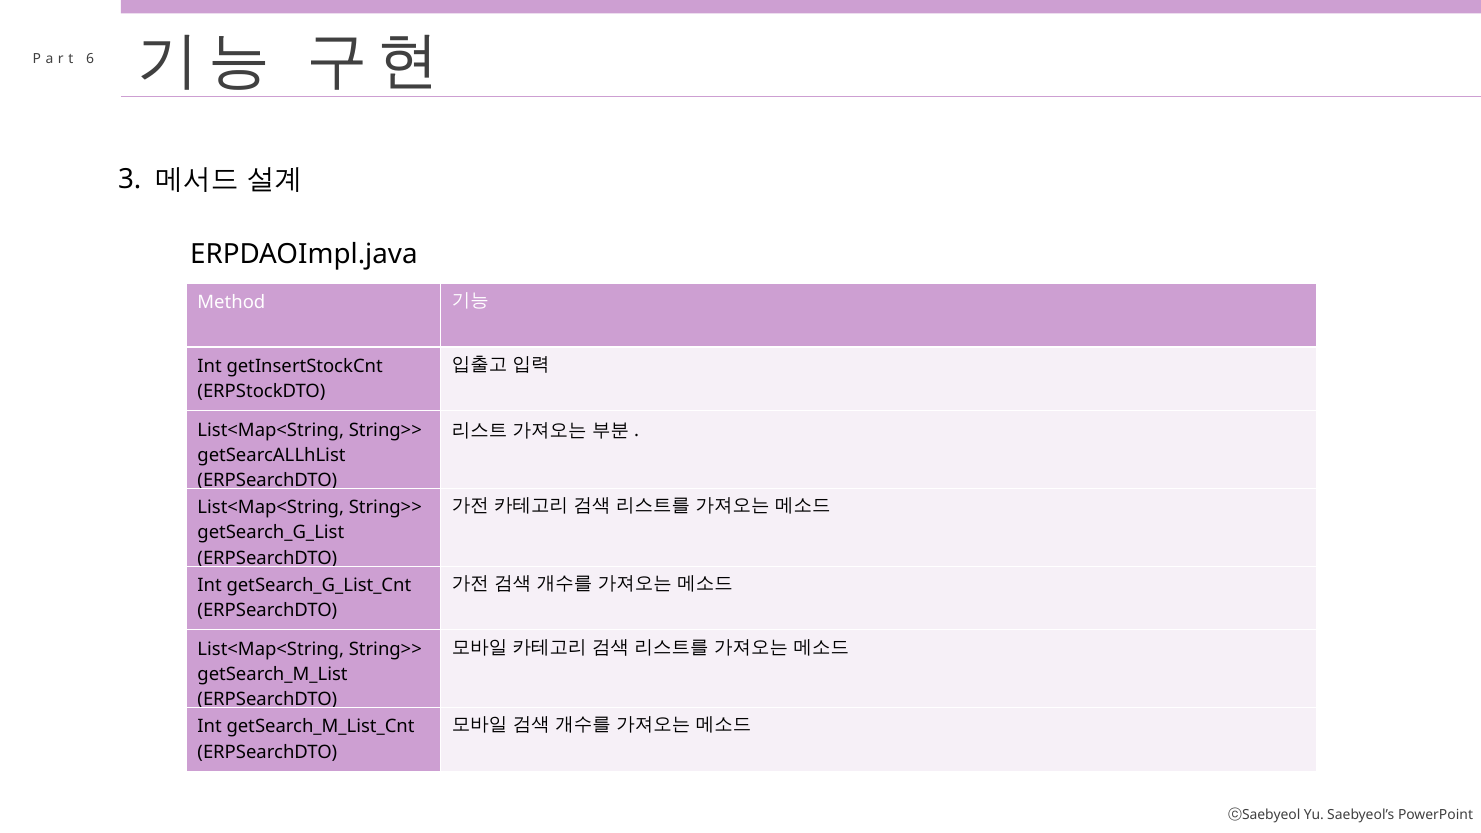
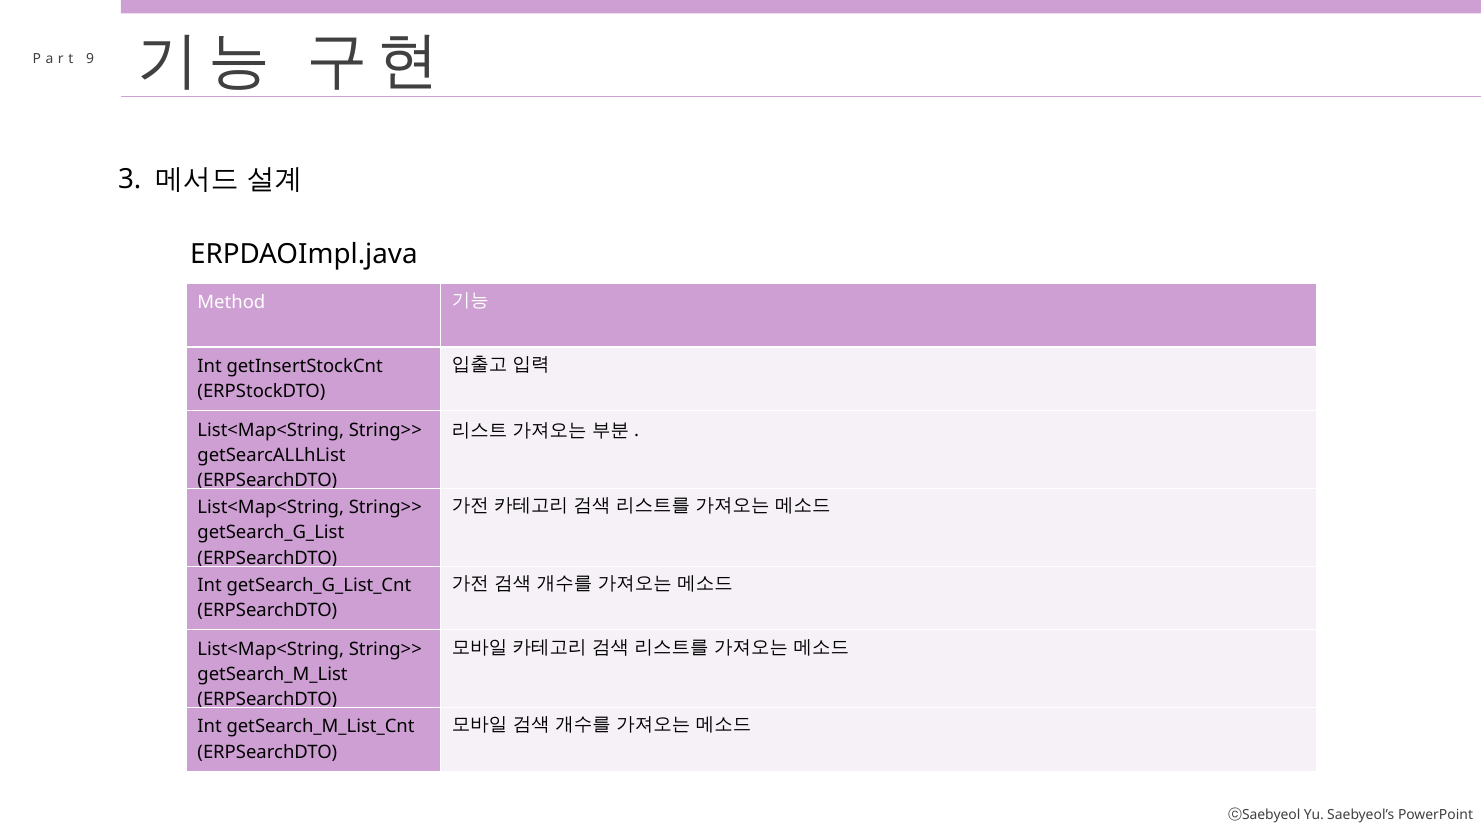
6: 6 -> 9 (90, 59)
